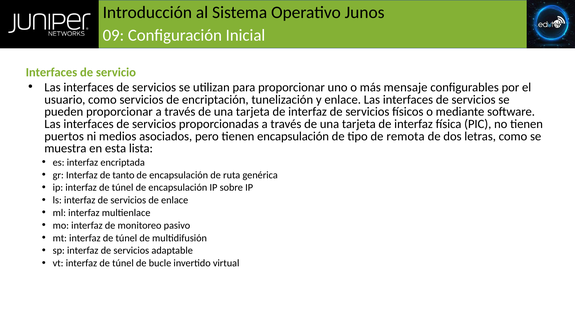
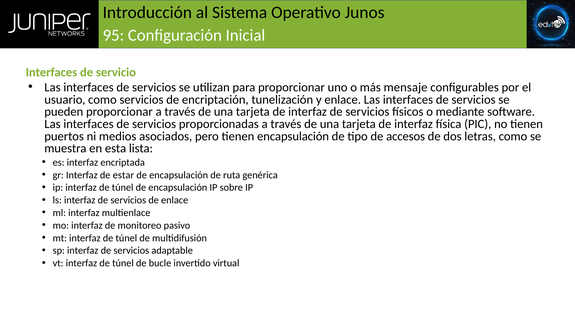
09: 09 -> 95 (113, 35)
remota: remota -> accesos (406, 136)
tanto: tanto -> estar (123, 175)
